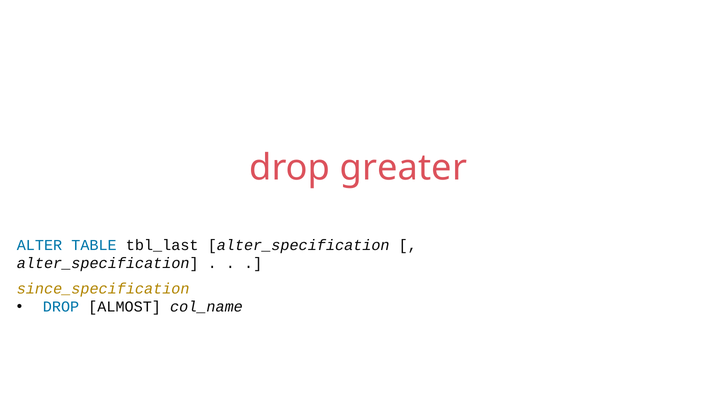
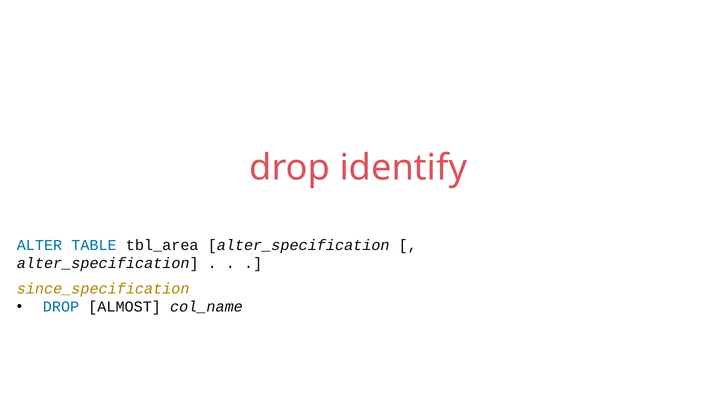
greater: greater -> identify (403, 168)
tbl_last: tbl_last -> tbl_area (162, 245)
